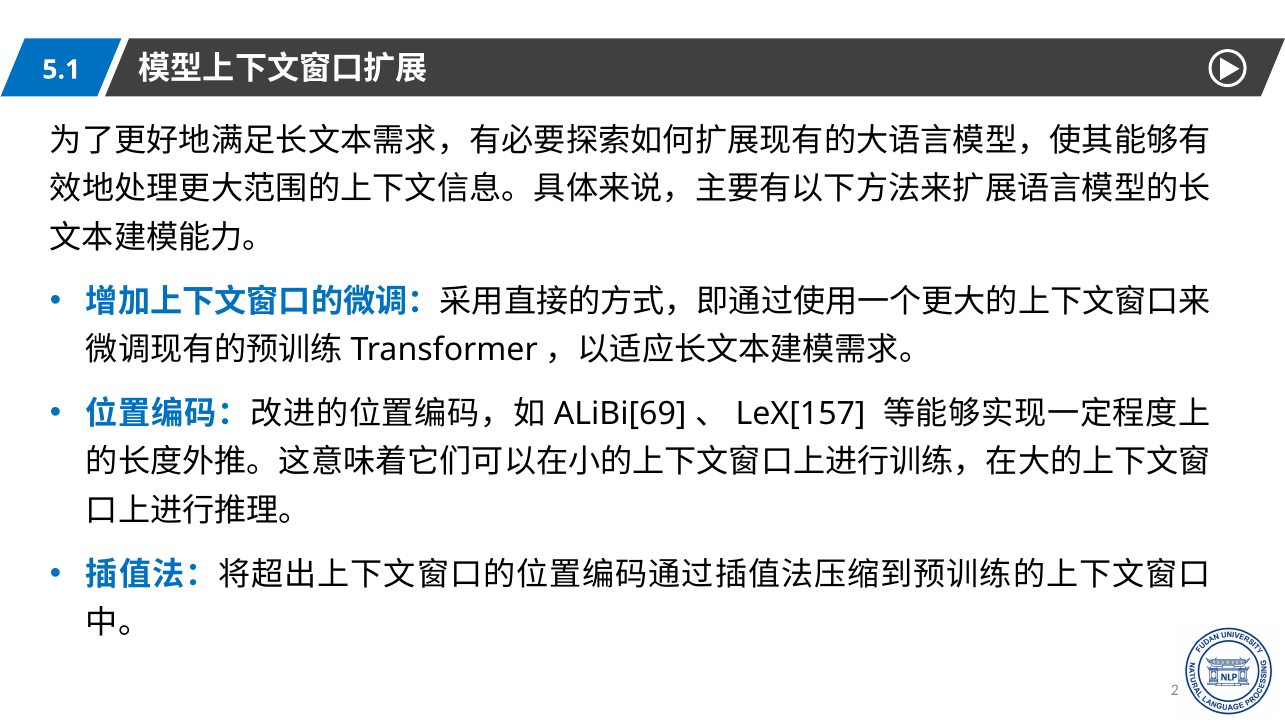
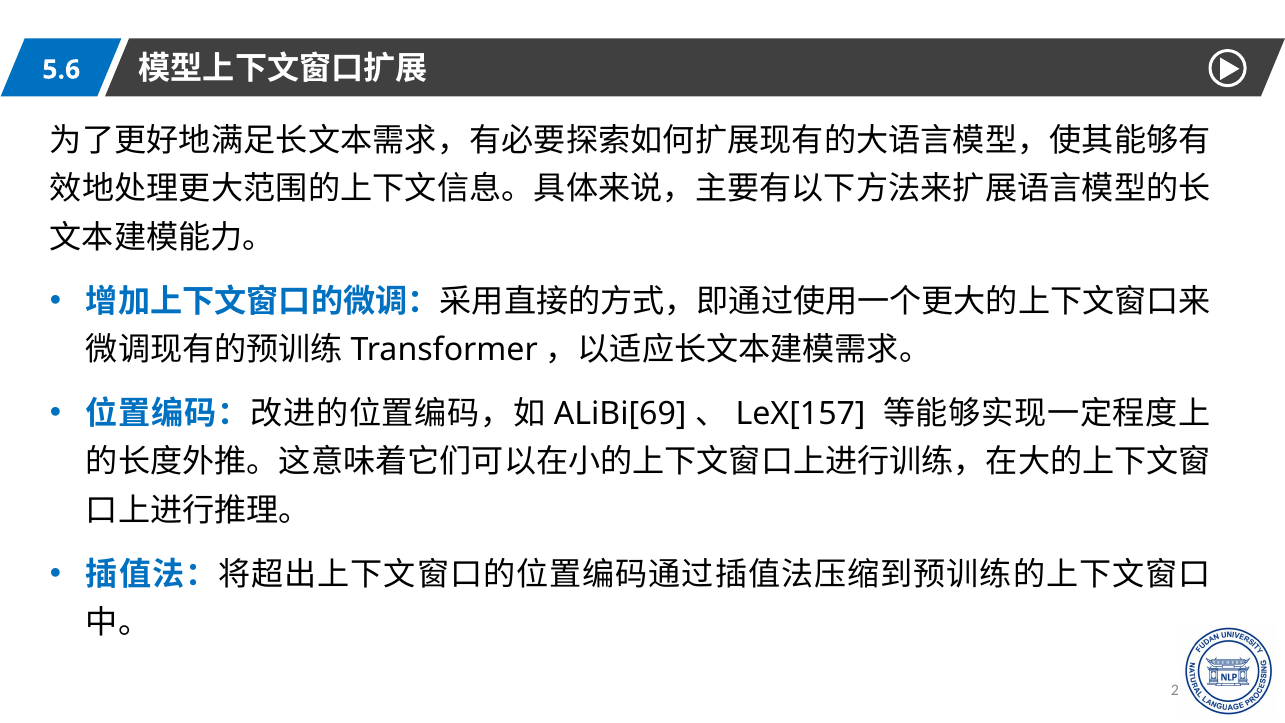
5.1: 5.1 -> 5.6 (61, 70)
